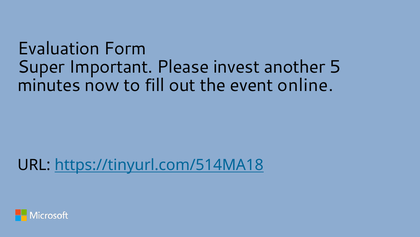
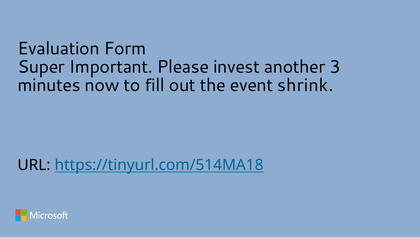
5: 5 -> 3 (335, 67)
online: online -> shrink (305, 85)
